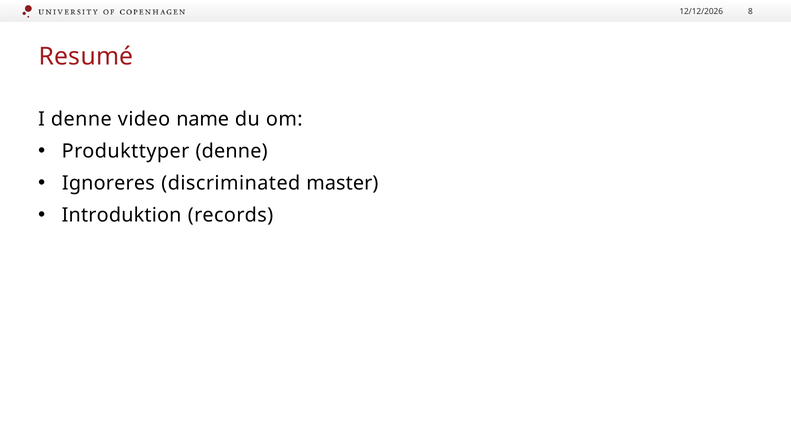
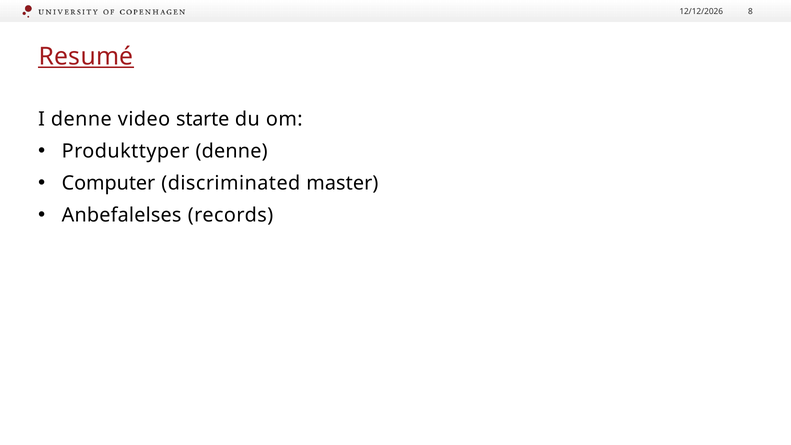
Resumé underline: none -> present (86, 57)
name: name -> starte (203, 119)
Ignoreres: Ignoreres -> Computer (108, 183)
Introduktion: Introduktion -> Anbefalelses (122, 215)
